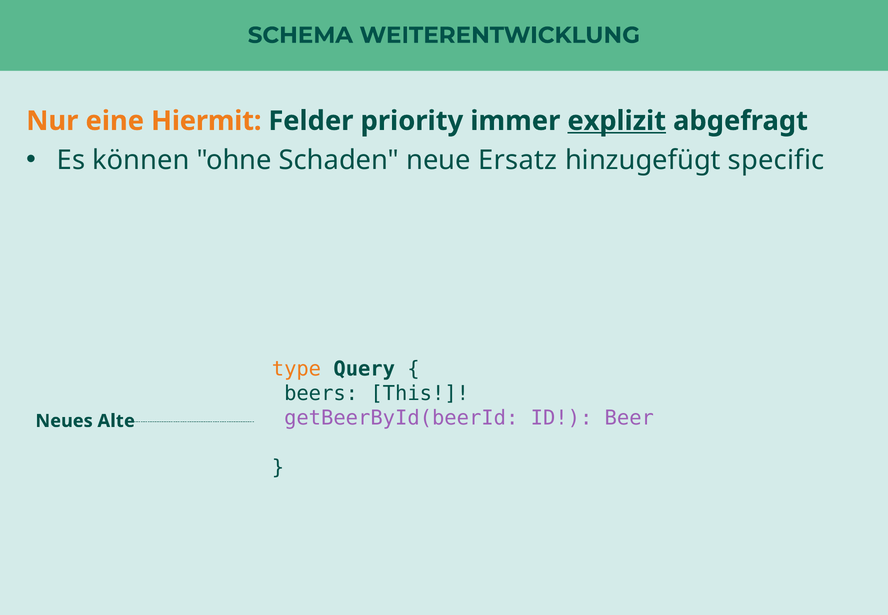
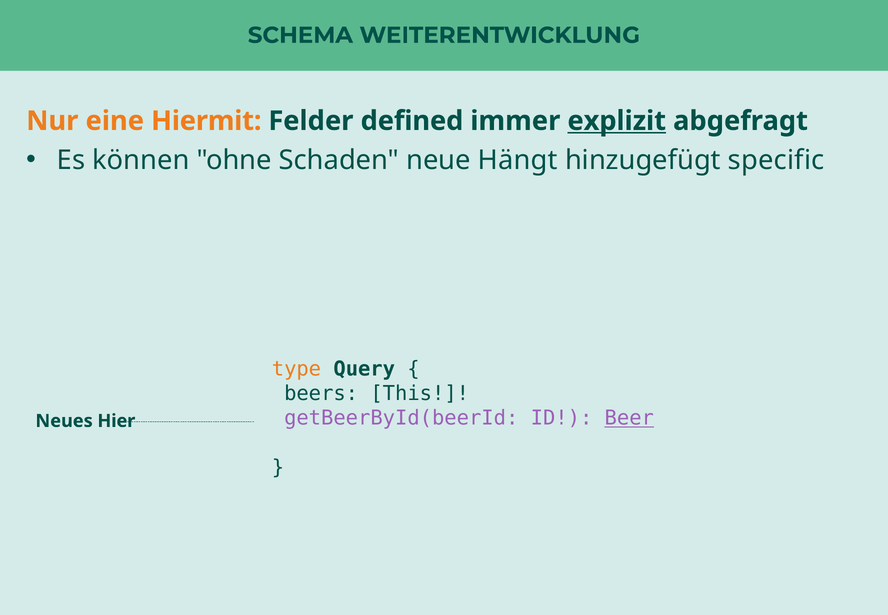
priority: priority -> defined (412, 121)
Ersatz: Ersatz -> Hängt (518, 160)
Beer underline: none -> present (629, 418)
Alte: Alte -> Hier (116, 421)
